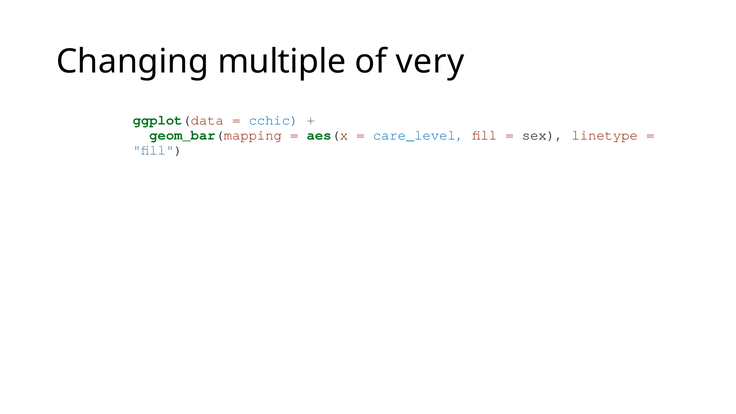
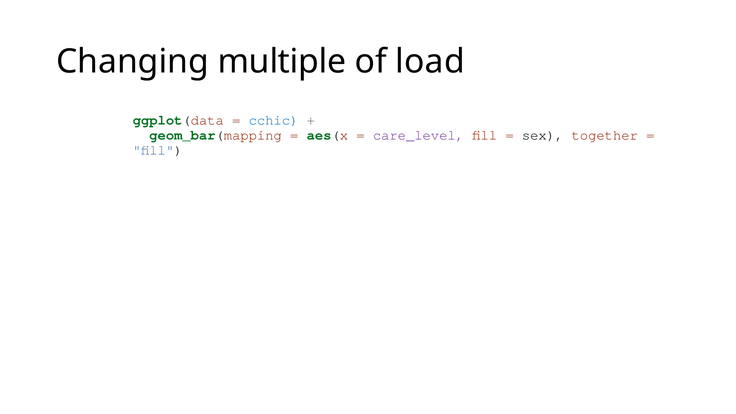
very: very -> load (430, 62)
care_level colour: blue -> purple (418, 135)
linetype: linetype -> together (605, 135)
